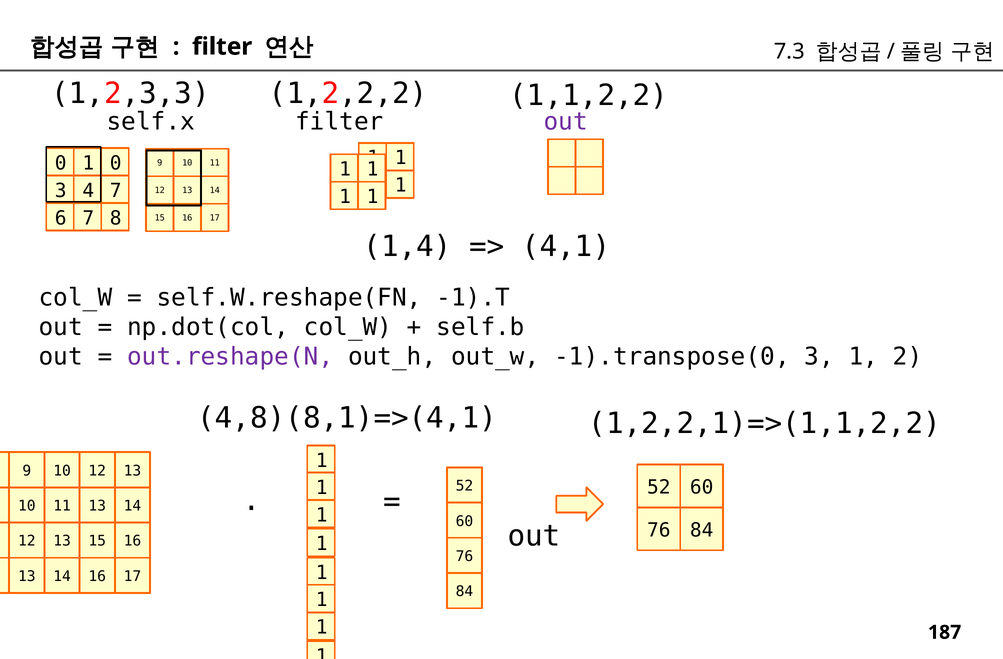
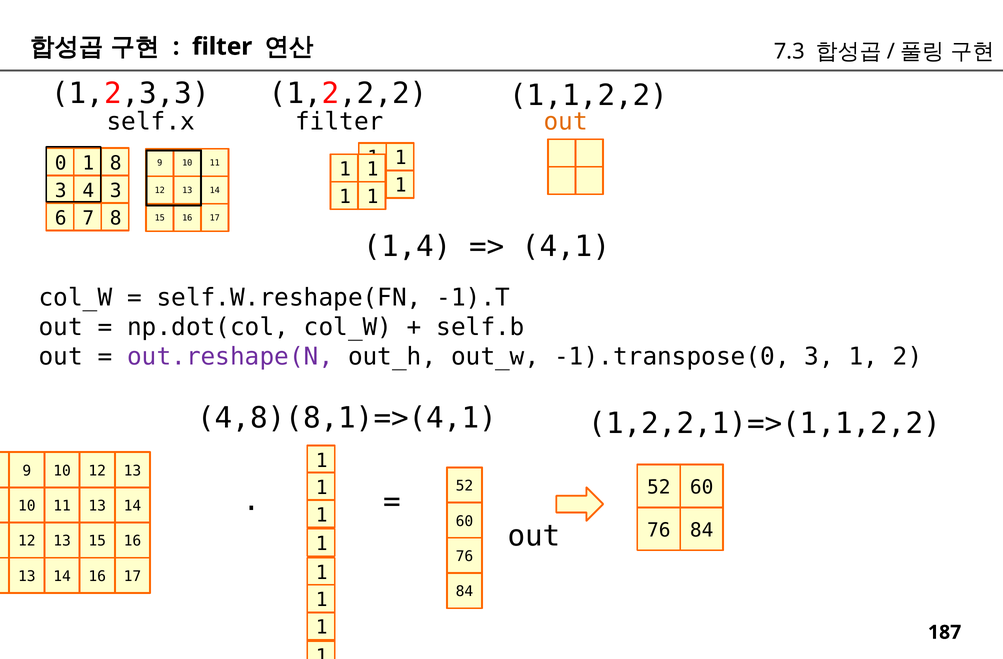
out colour: purple -> orange (566, 121)
1 0: 0 -> 8 (116, 163)
4 7: 7 -> 3 (116, 191)
